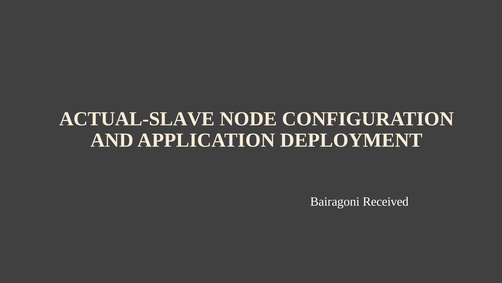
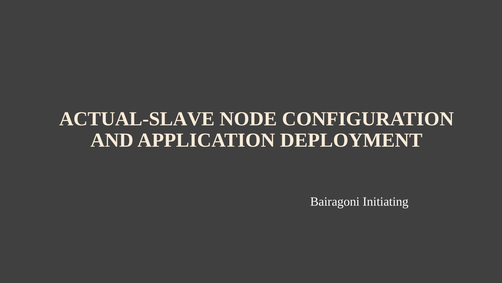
Received: Received -> Initiating (386, 201)
